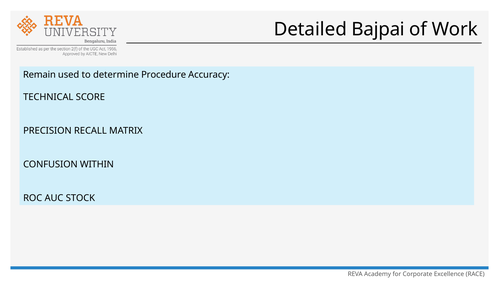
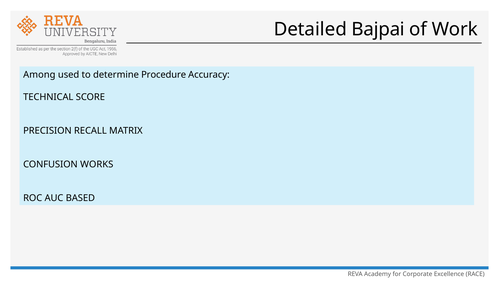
Remain: Remain -> Among (39, 75)
WITHIN: WITHIN -> WORKS (97, 164)
STOCK: STOCK -> BASED (80, 198)
